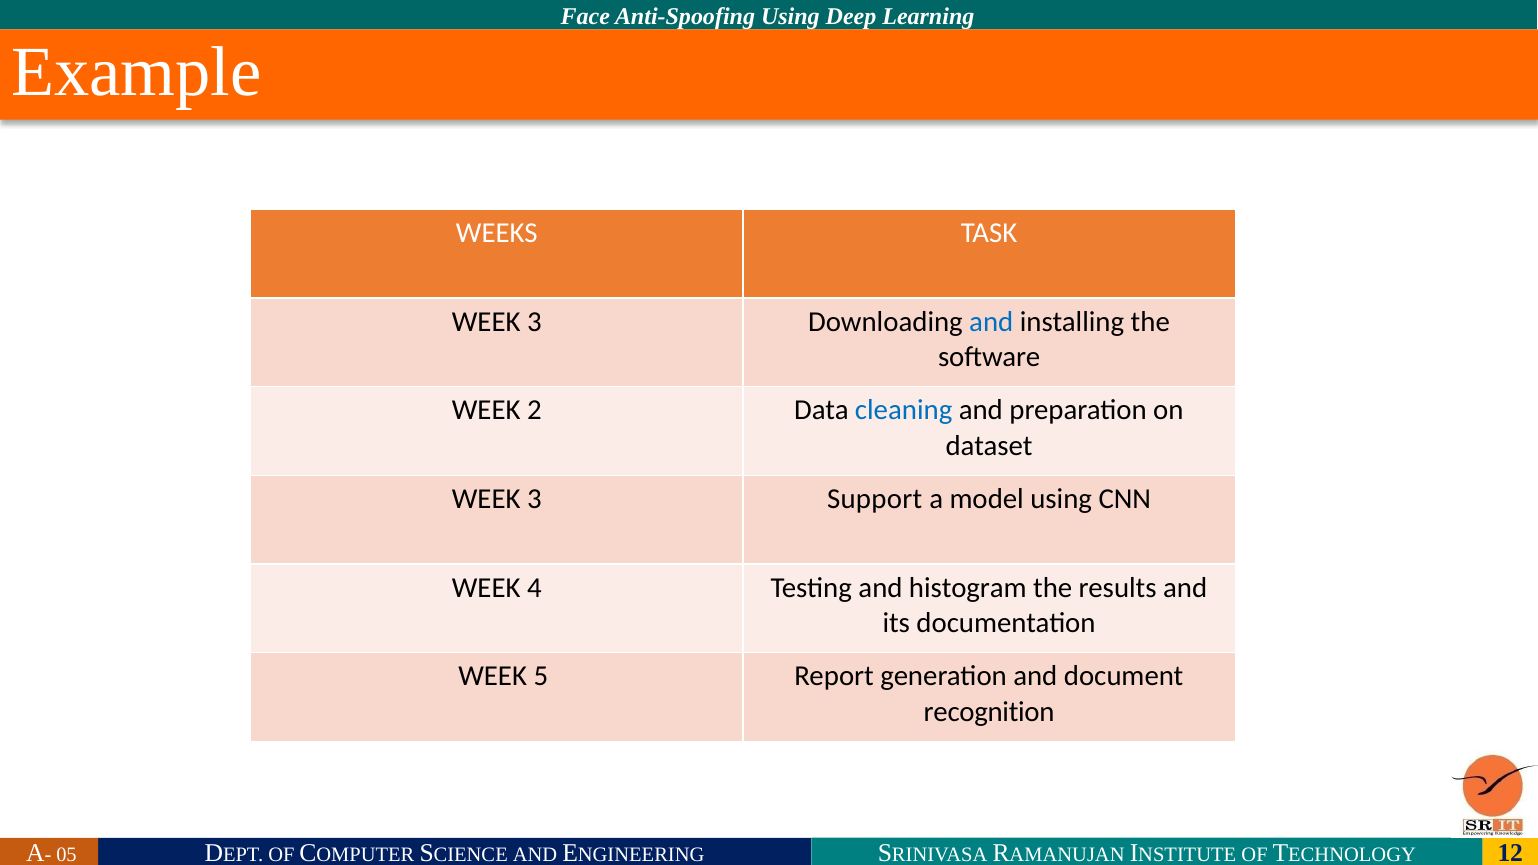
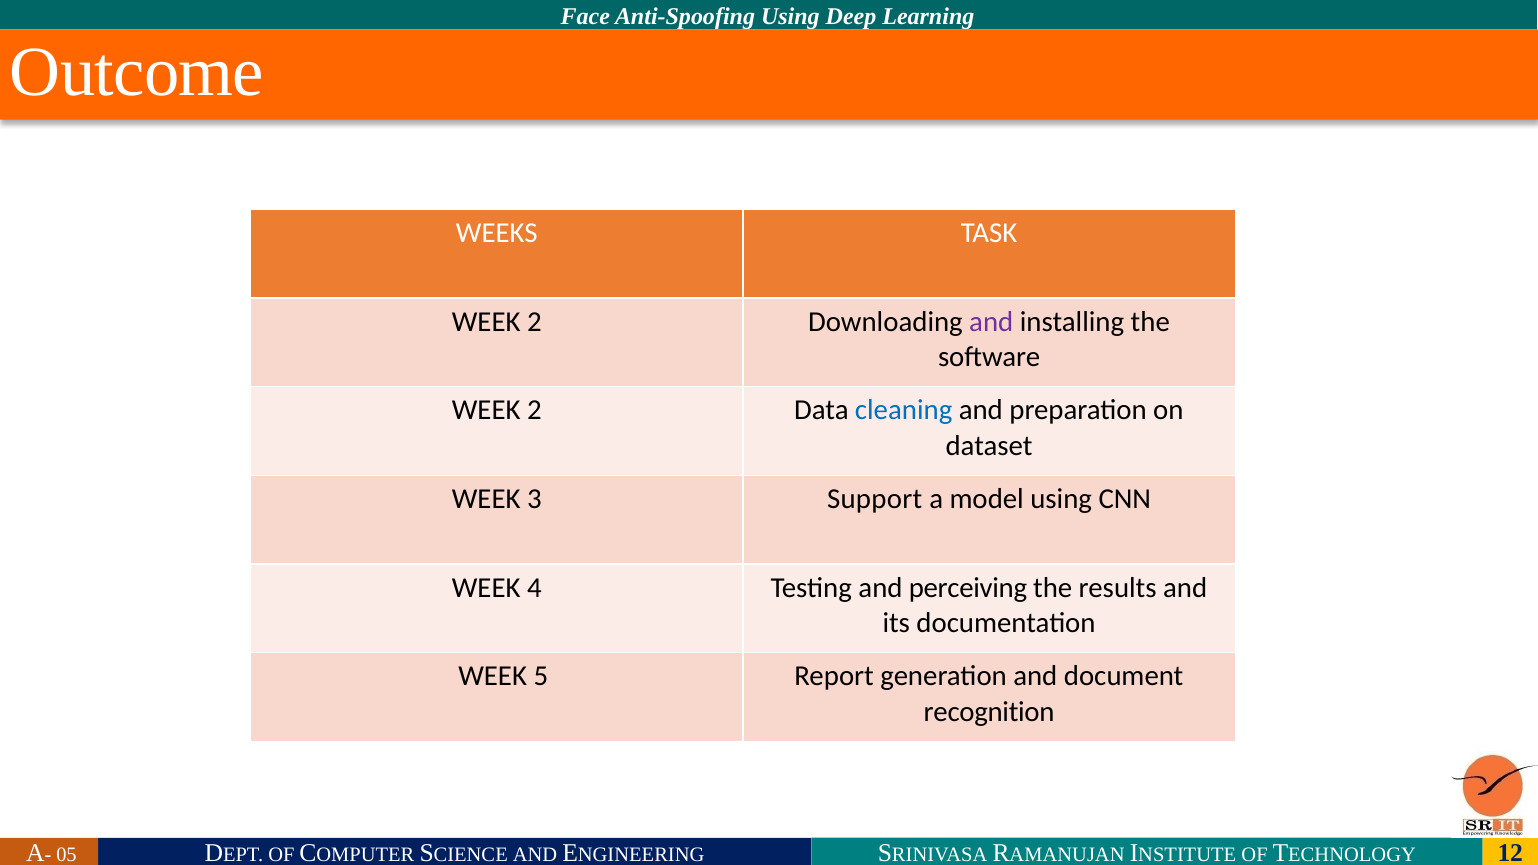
Example: Example -> Outcome (137, 73)
3: 3 -> 2 (534, 322)
and colour: blue -> purple (991, 322)
histogram: histogram -> perceiving (968, 588)
